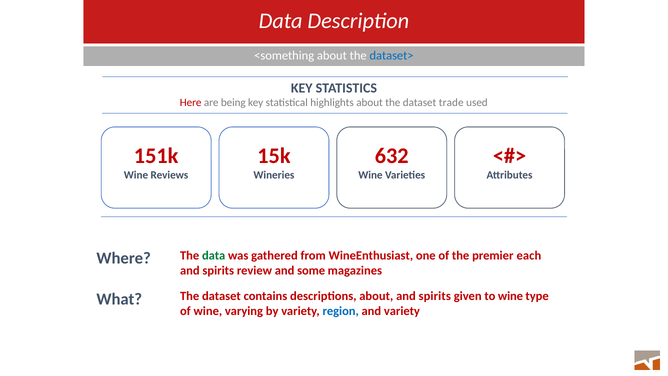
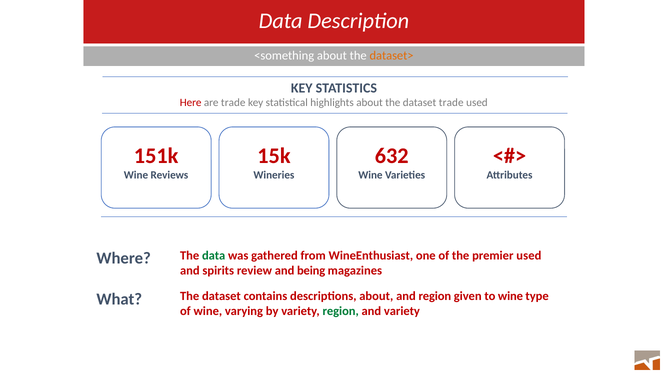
dataset> colour: blue -> orange (392, 56)
are being: being -> trade (233, 103)
premier each: each -> used (529, 255)
some: some -> being (311, 270)
spirits: spirits -> region (435, 296)
region colour: blue -> green (341, 311)
